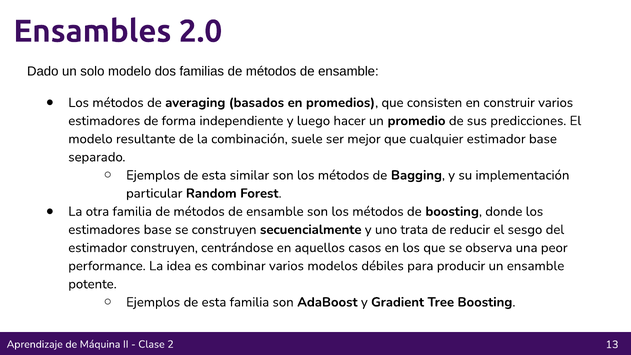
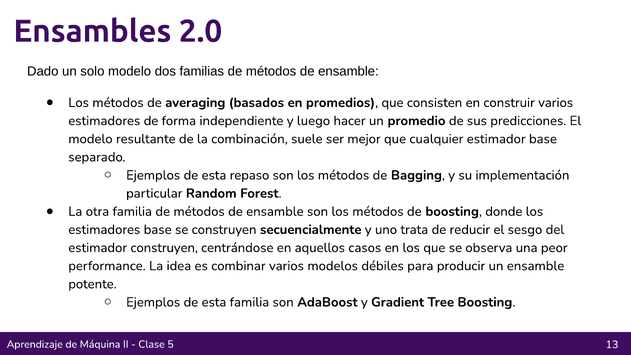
similar: similar -> repaso (249, 175)
2: 2 -> 5 (171, 344)
